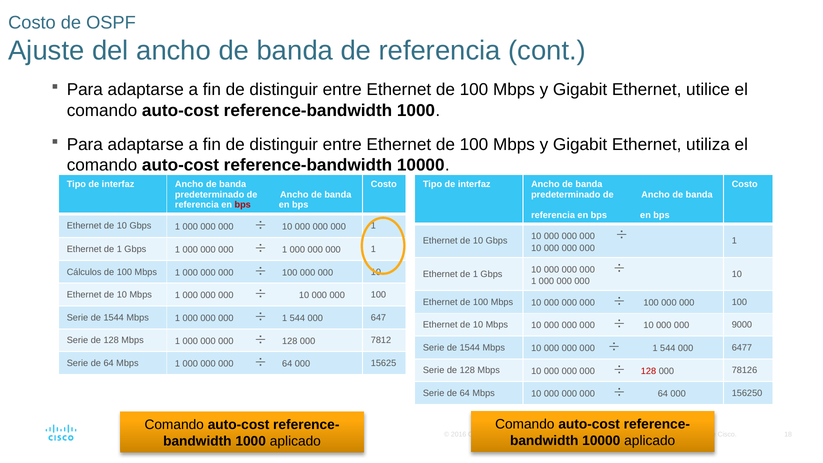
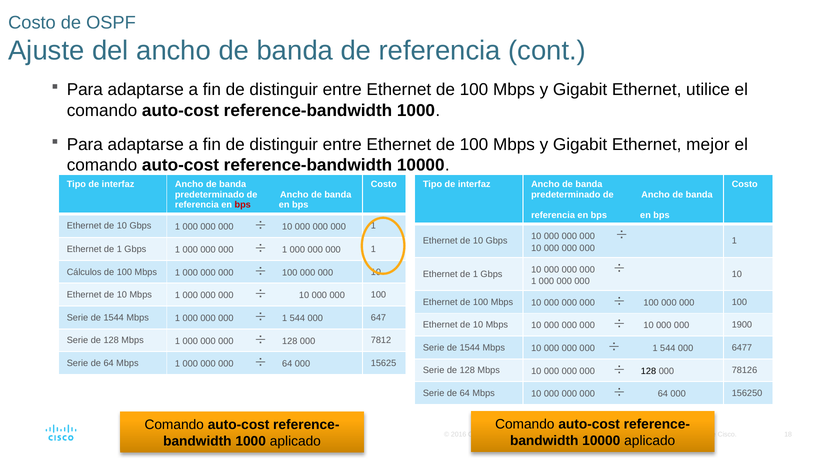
utiliza: utiliza -> mejor (708, 145)
9000: 9000 -> 1900 (742, 325)
128 colour: red -> black (649, 371)
